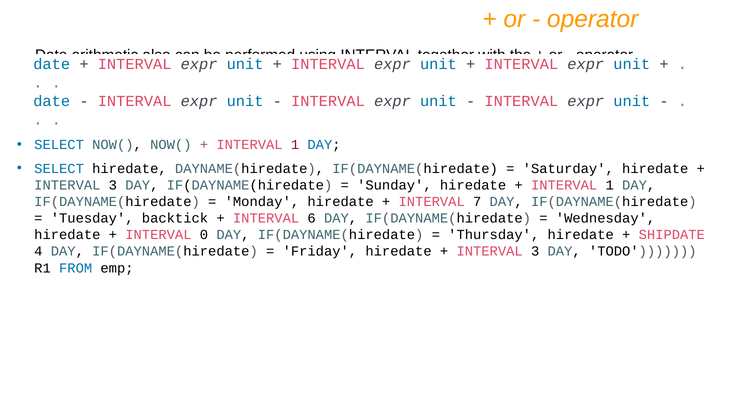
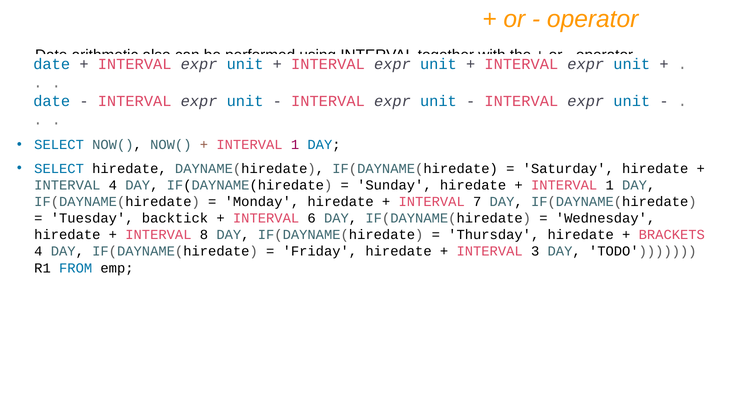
3: 3 -> 4 (113, 185)
0: 0 -> 8 (204, 235)
SHIPDATE: SHIPDATE -> BRACKETS (672, 235)
